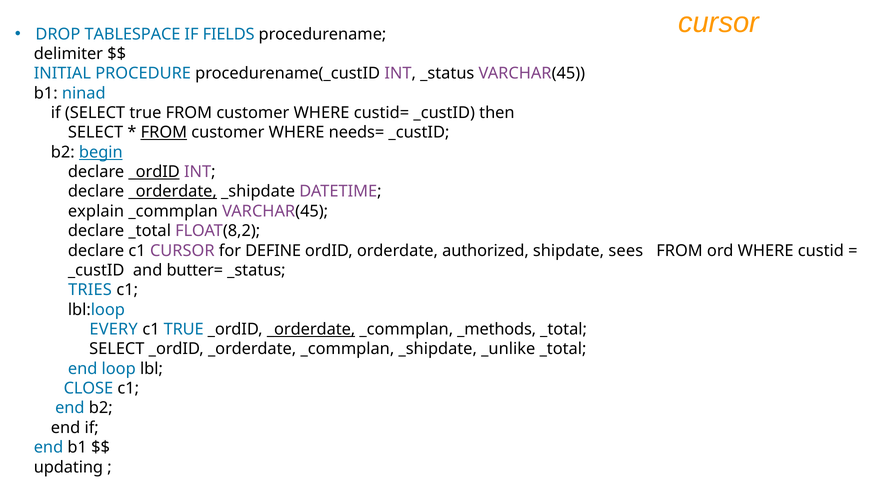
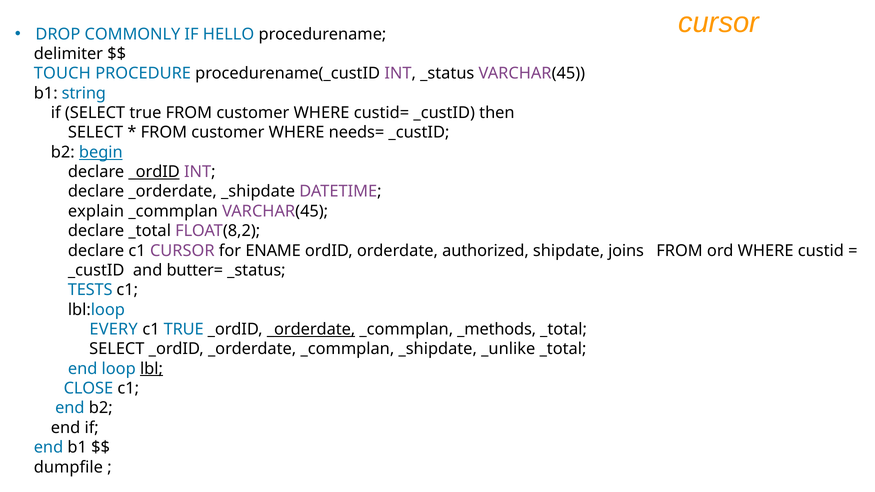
TABLESPACE: TABLESPACE -> COMMONLY (132, 34)
FIELDS: FIELDS -> HELLO (229, 34)
INITIAL: INITIAL -> TOUCH (62, 74)
ninad: ninad -> string (84, 93)
FROM underline: present -> none (164, 133)
_orderdate underline: present -> none (173, 192)
DEFINE: DEFINE -> ENAME (273, 251)
sees: sees -> joins (626, 251)
TRIES: TRIES -> TESTS (90, 290)
lbl underline: none -> present (151, 369)
updating: updating -> dumpfile (68, 467)
